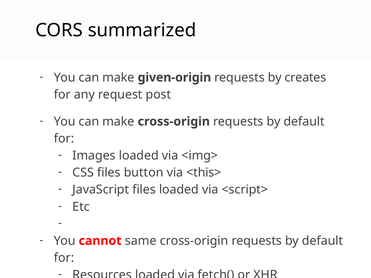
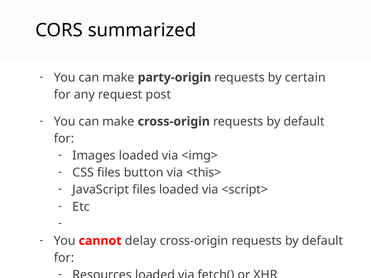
given-origin: given-origin -> party-origin (174, 78)
creates: creates -> certain (305, 78)
same: same -> delay (141, 241)
